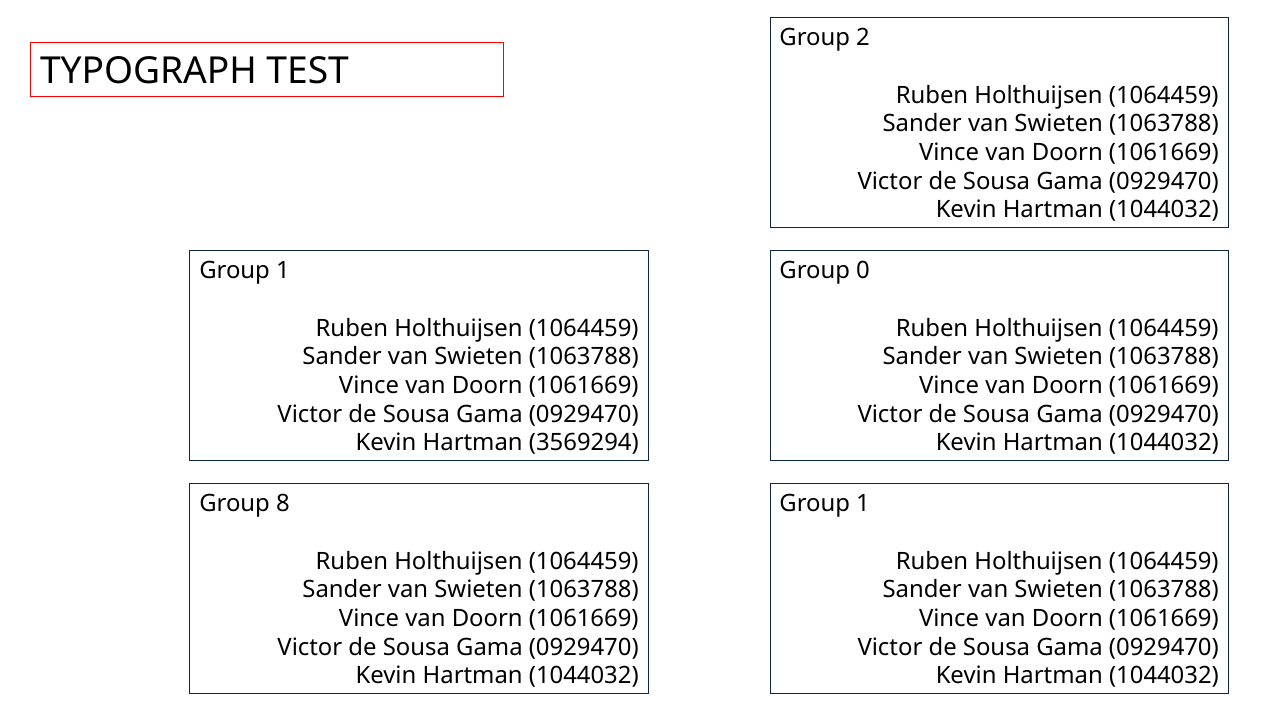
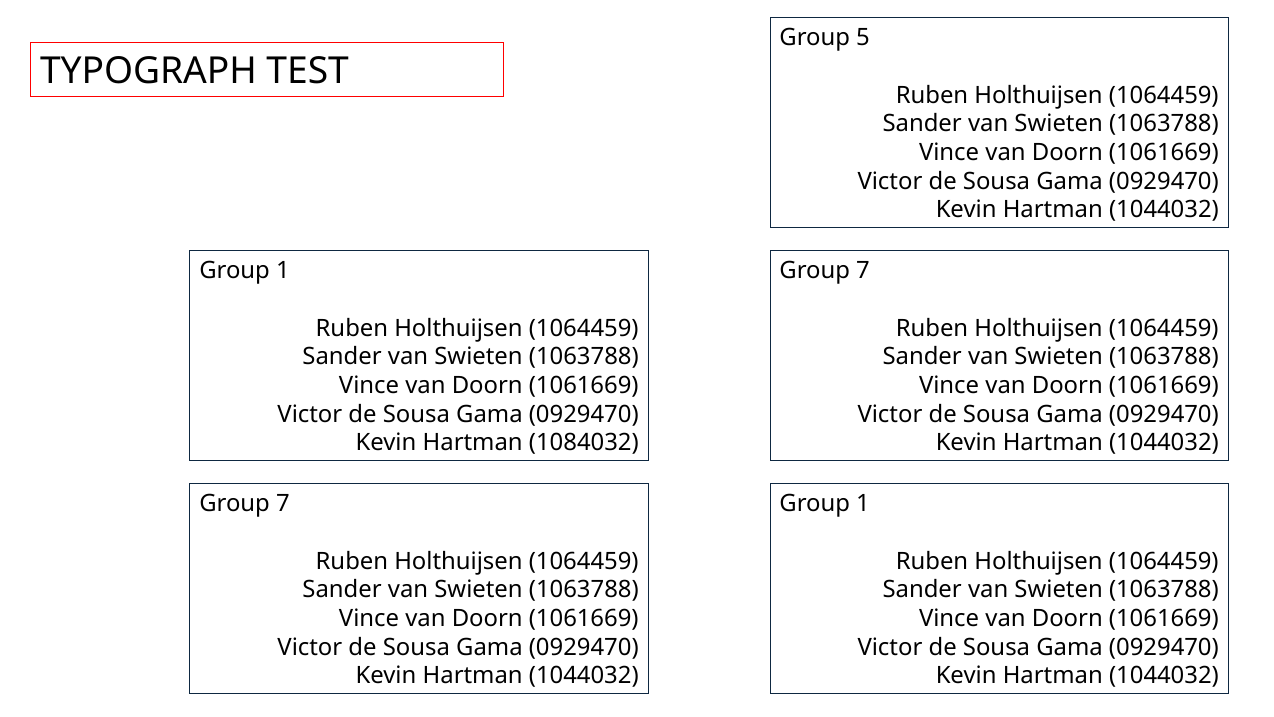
2: 2 -> 5 (863, 38)
0: 0 -> 7 (863, 271)
3569294: 3569294 -> 1084032 (584, 443)
8: 8 -> 7 (283, 504)
